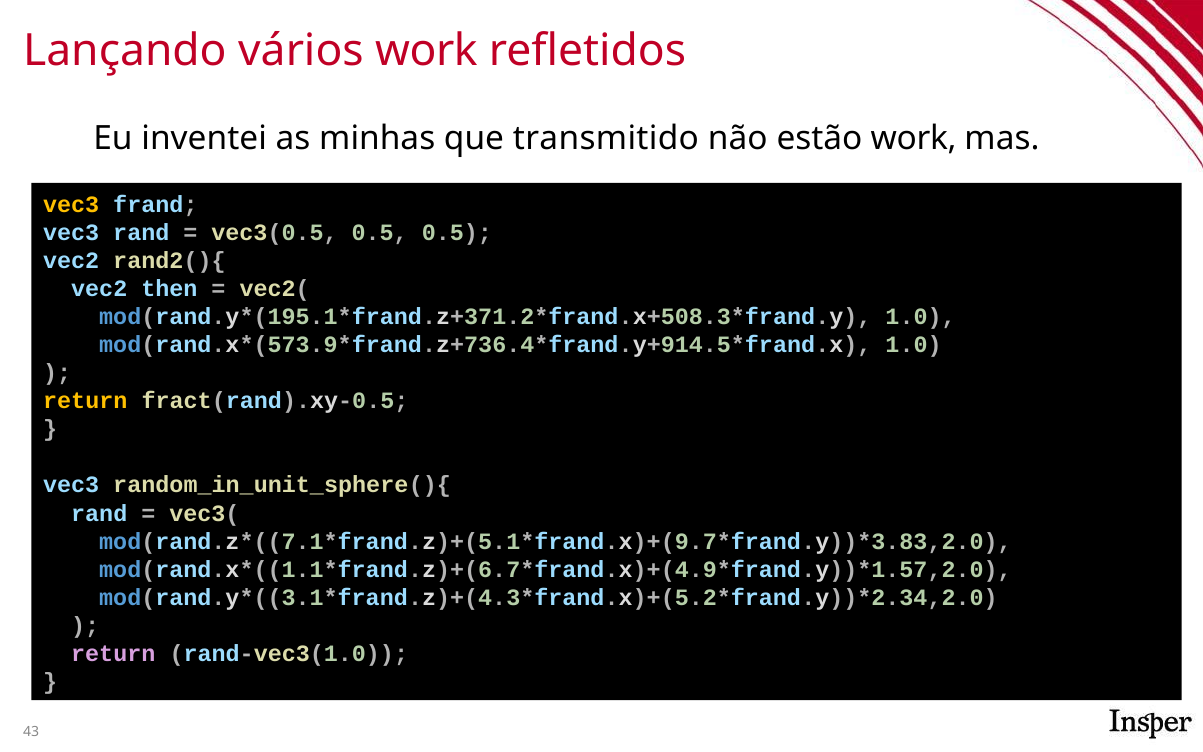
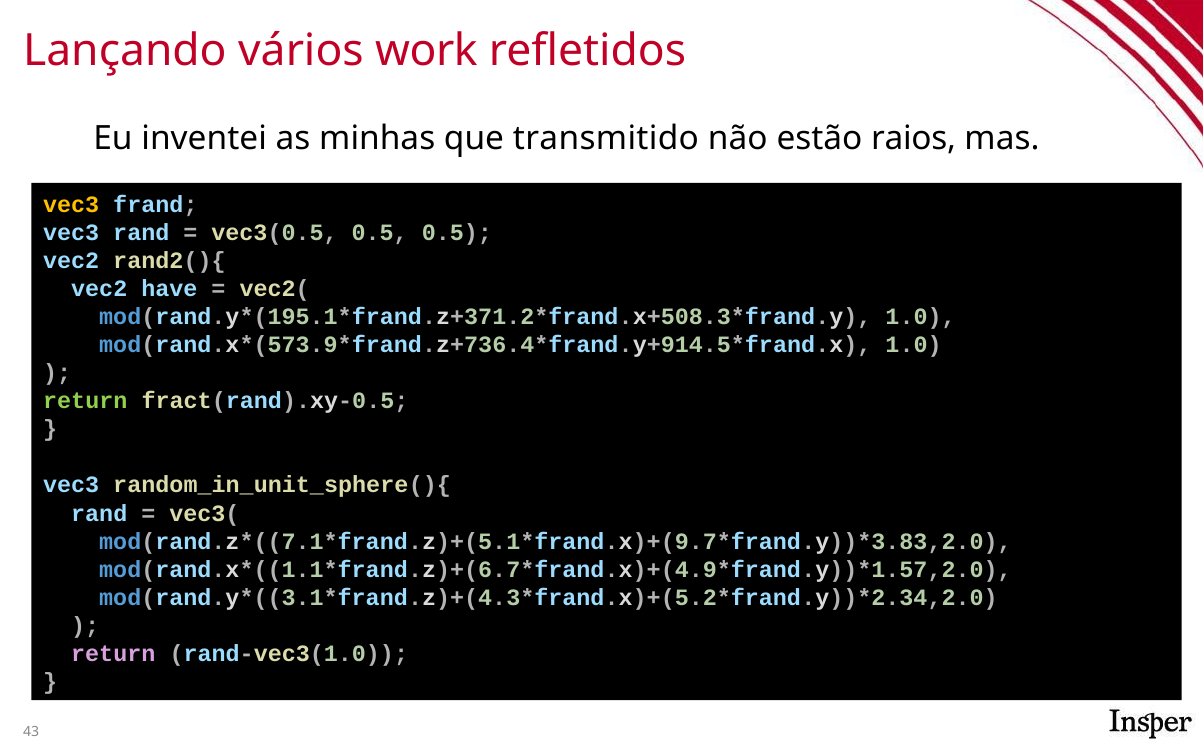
estão work: work -> raios (914, 139)
then: then -> have (169, 289)
return colour: yellow -> light green (85, 401)
